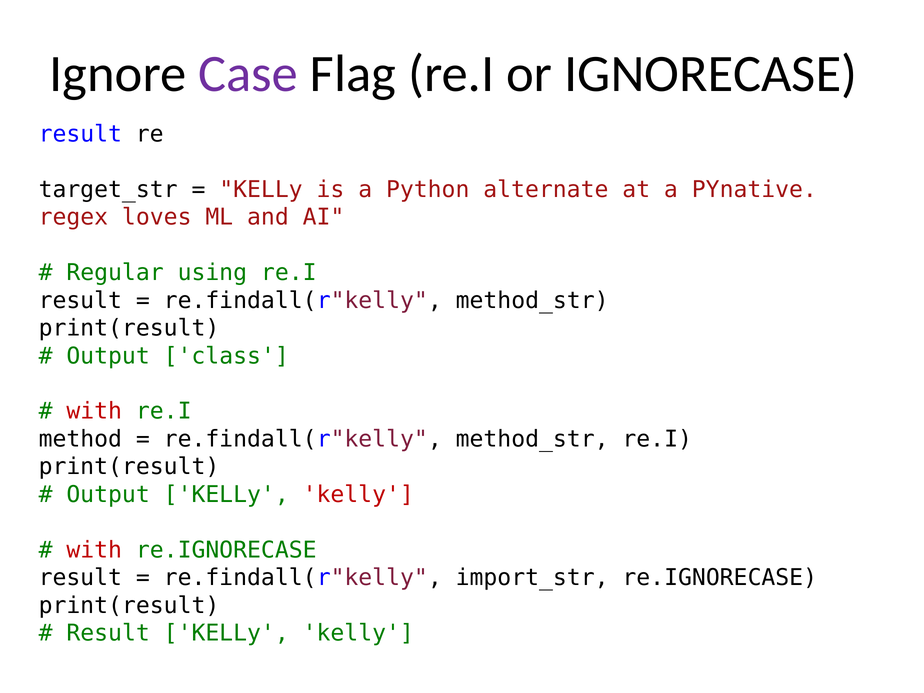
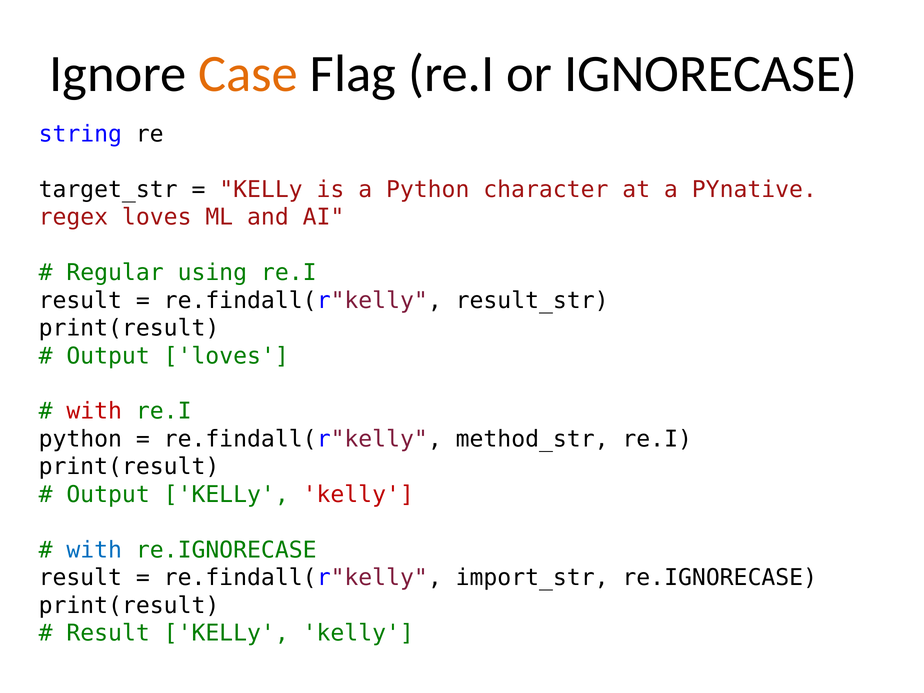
Case colour: purple -> orange (248, 74)
result: result -> string (80, 134)
alternate: alternate -> character (546, 190)
method_str: method_str -> result_str (532, 300)
Output class: class -> loves (226, 356)
method: method -> python (80, 439)
with colour: red -> blue (94, 550)
